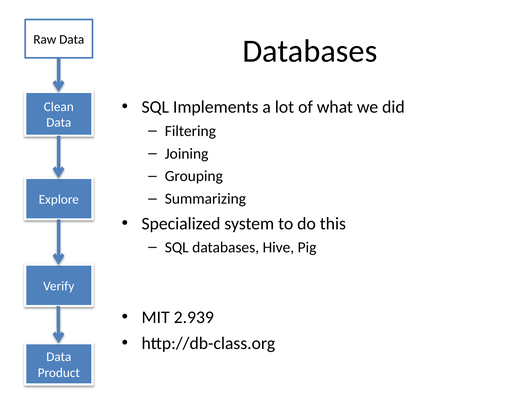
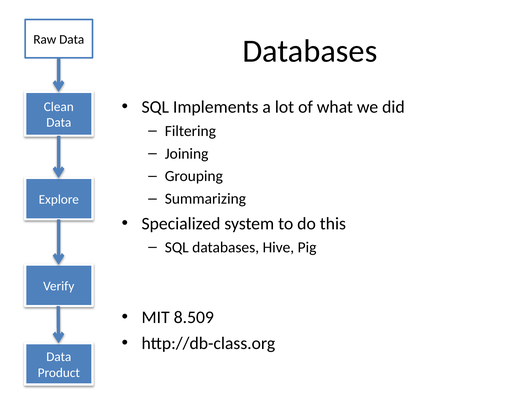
2.939: 2.939 -> 8.509 (194, 318)
